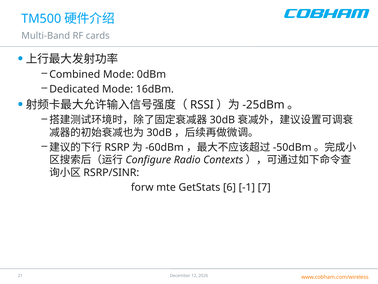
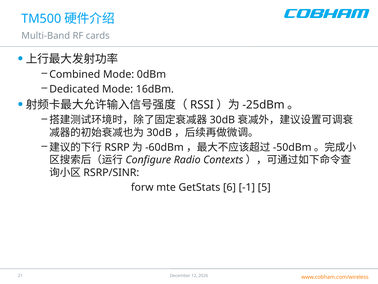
7: 7 -> 5 (264, 187)
